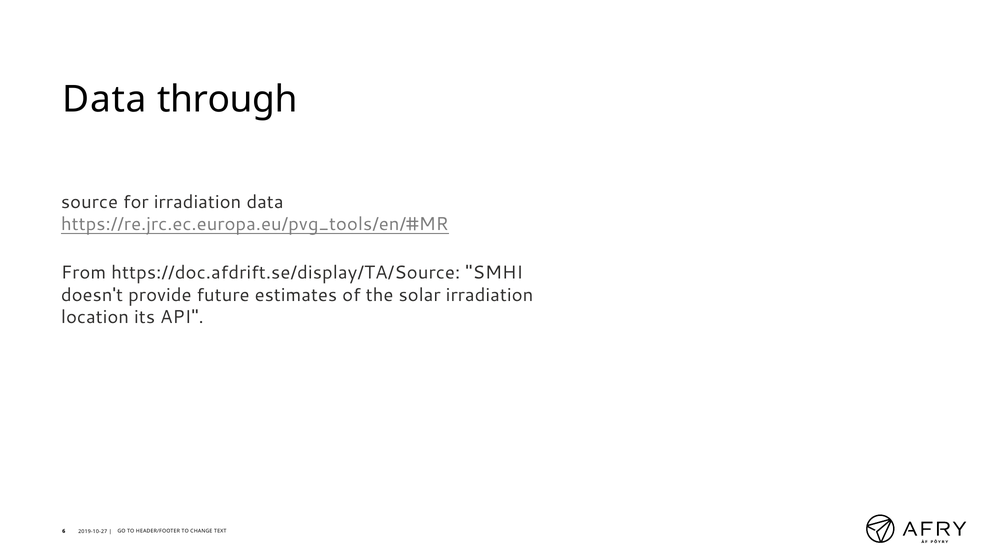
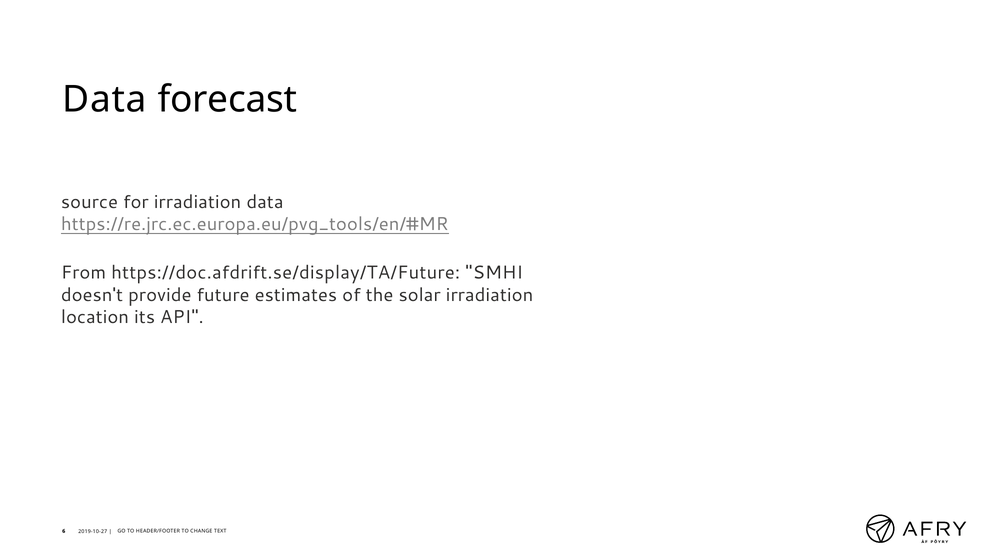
through: through -> forecast (227, 99)
https://doc.afdrift.se/display/TA/Source: https://doc.afdrift.se/display/TA/Source -> https://doc.afdrift.se/display/TA/Future (286, 273)
